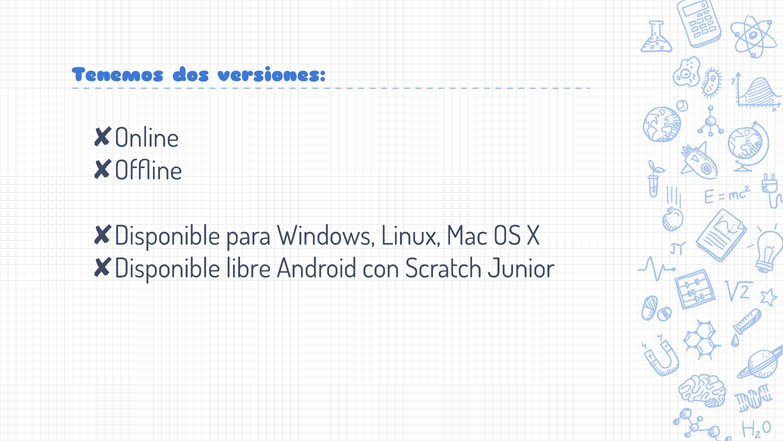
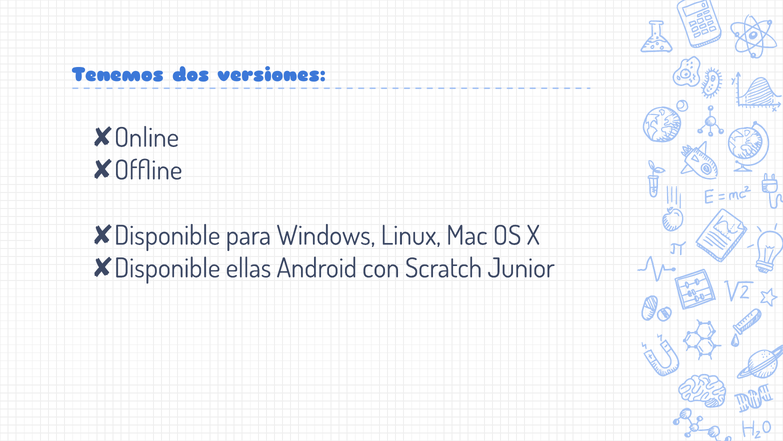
libre: libre -> ellas (249, 268)
